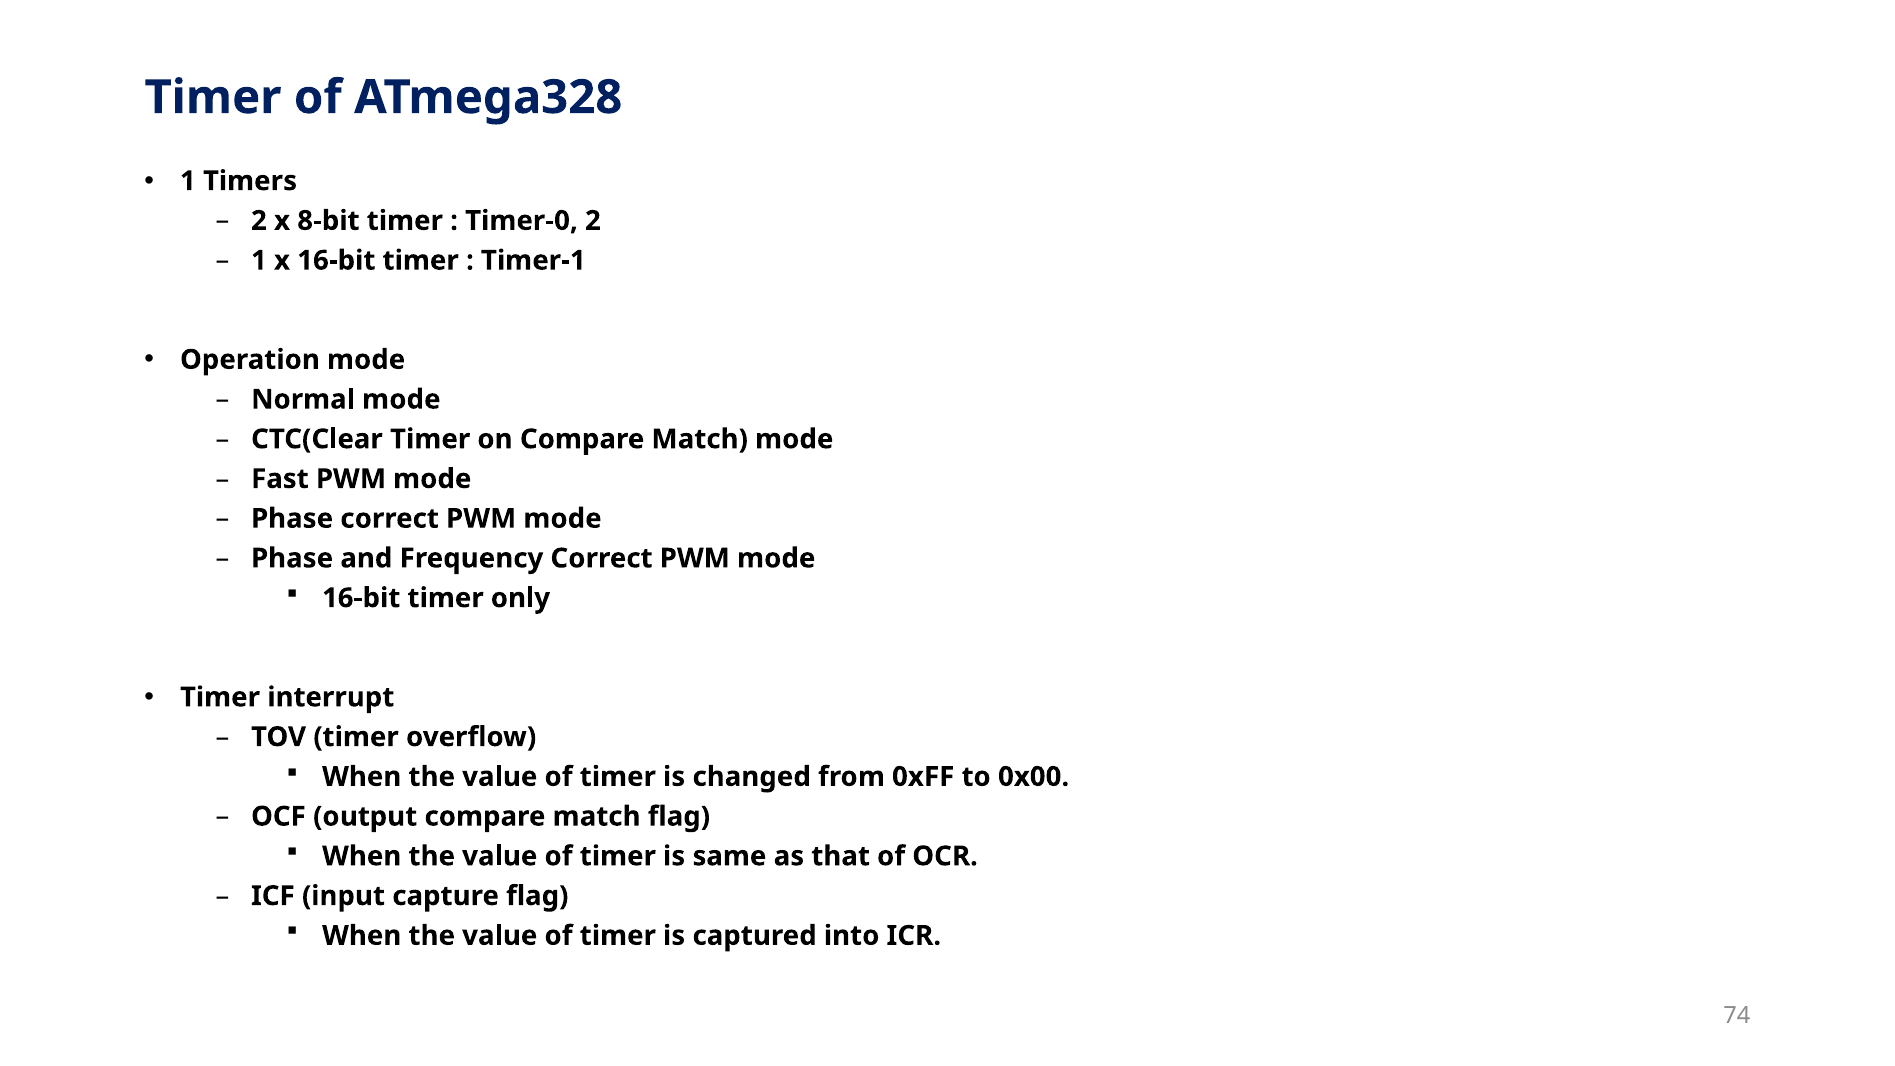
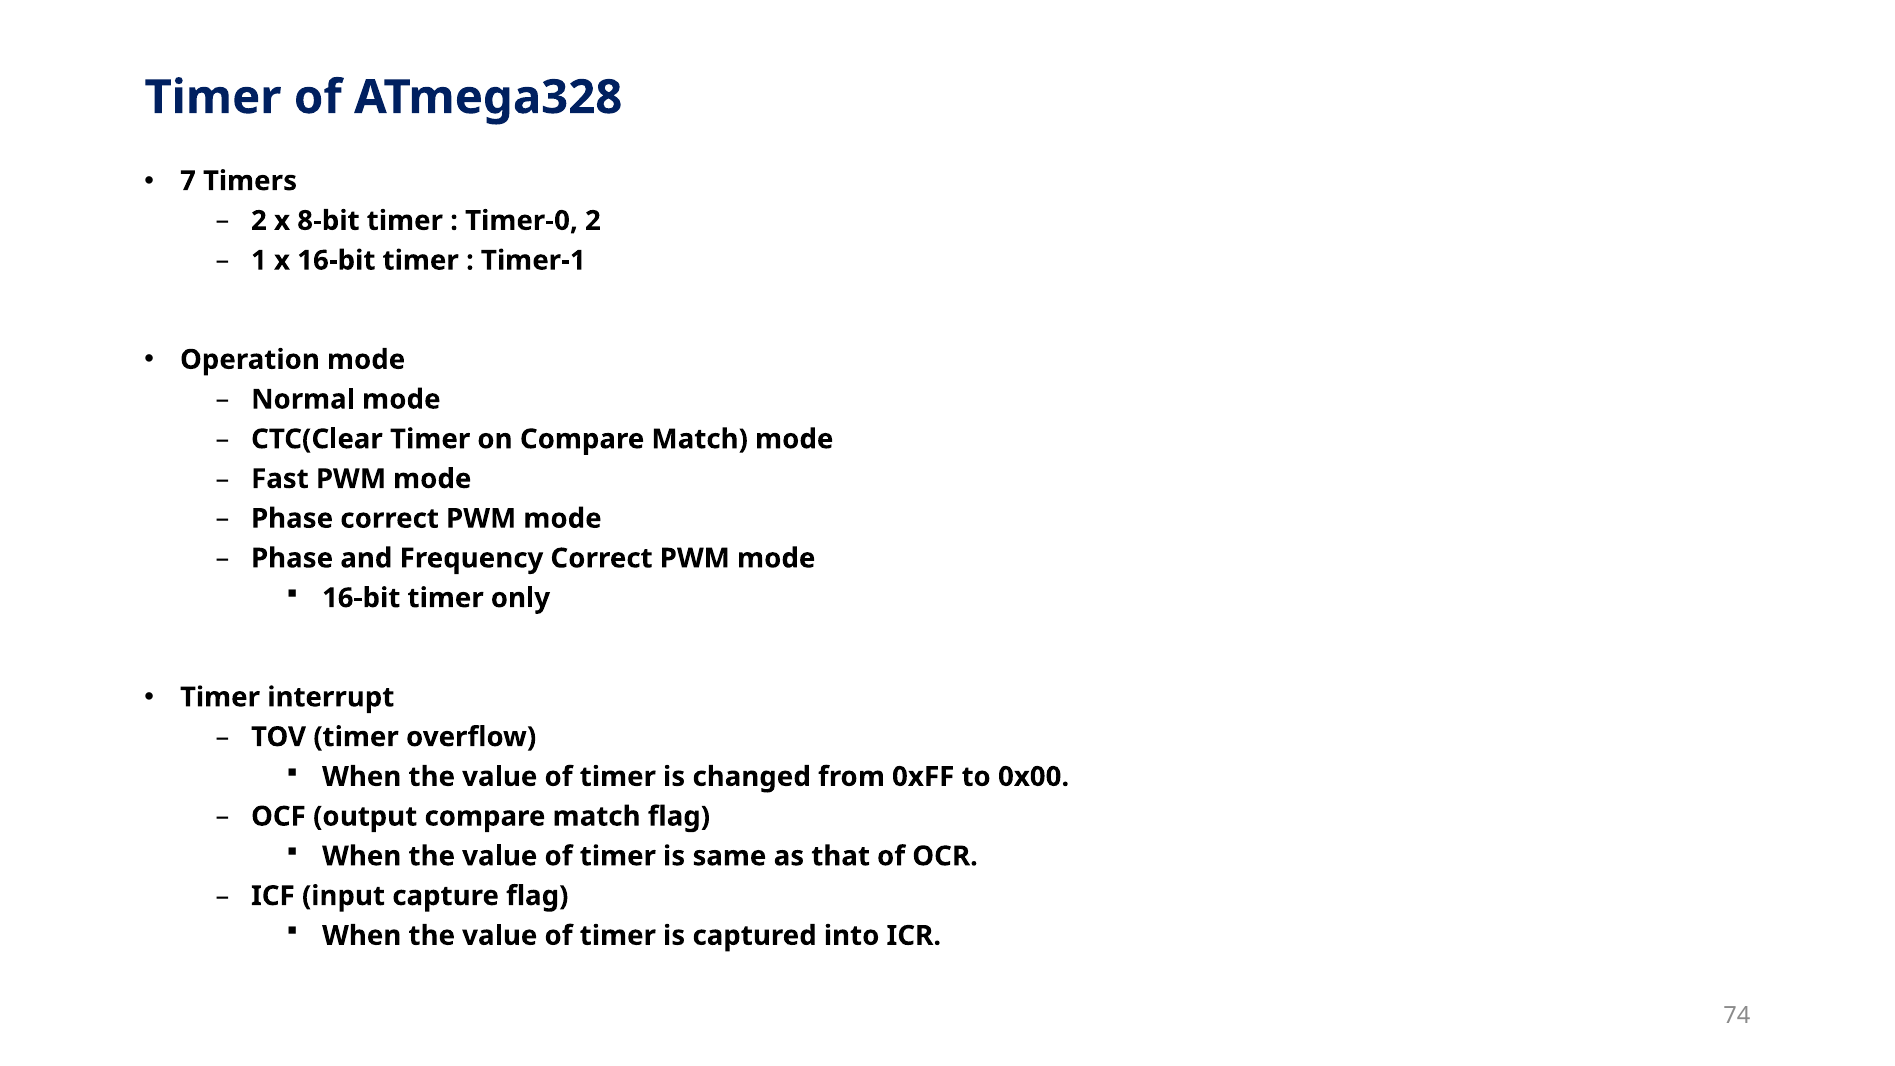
1: 1 -> 7 (188, 181)
